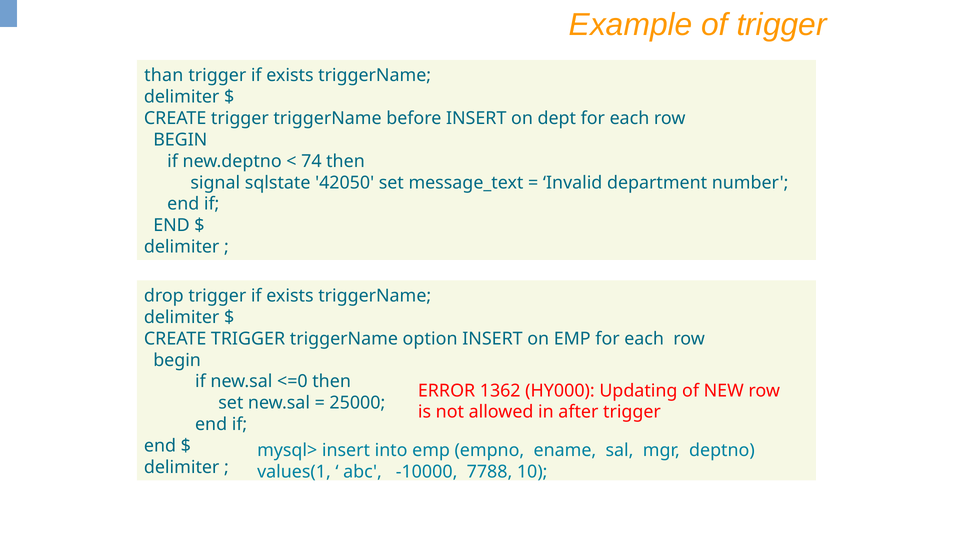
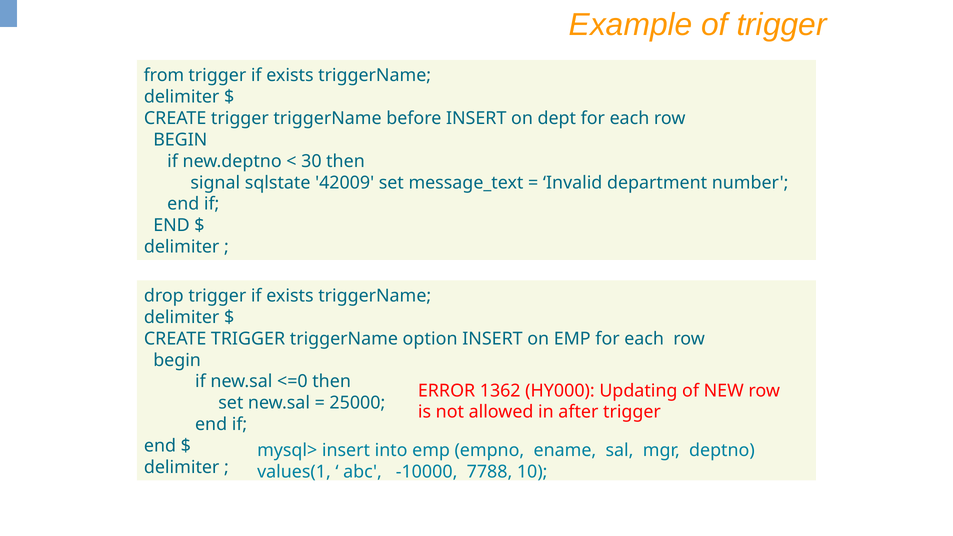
than: than -> from (164, 75)
74: 74 -> 30 (311, 161)
42050: 42050 -> 42009 (345, 183)
